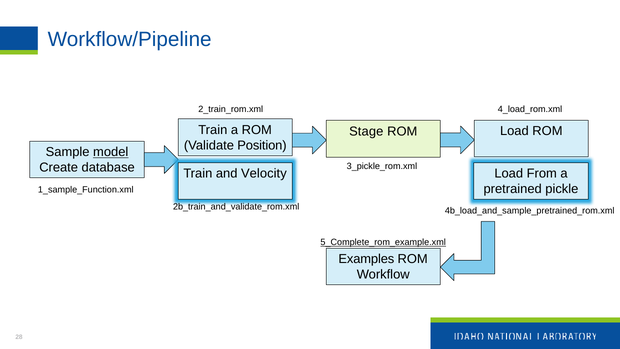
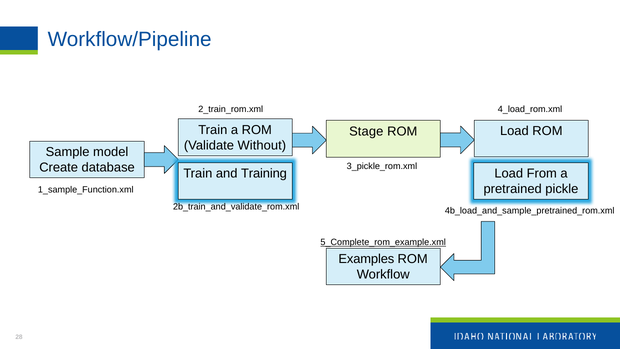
Position: Position -> Without (262, 145)
model underline: present -> none (111, 152)
Velocity: Velocity -> Training (264, 173)
